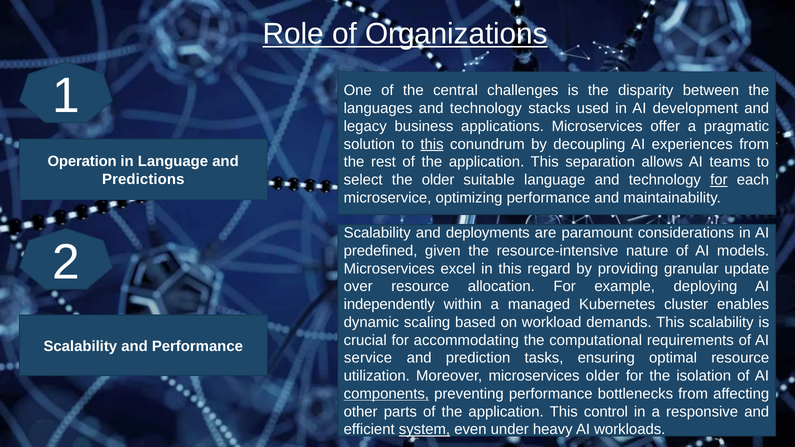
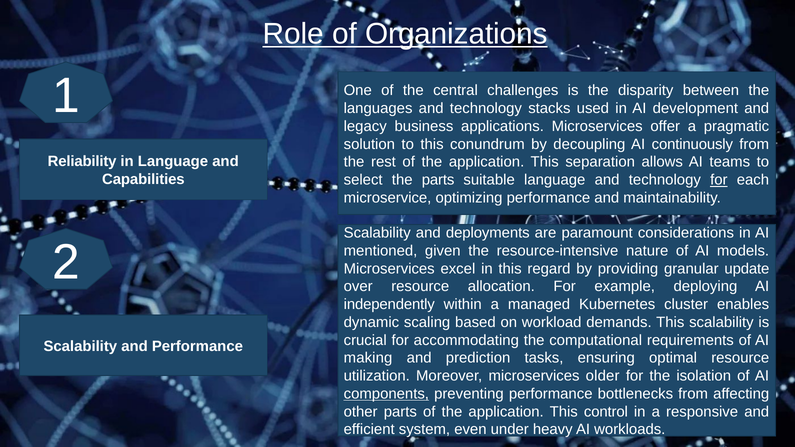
this underline: present -> none (432, 144)
experiences: experiences -> continuously (692, 144)
Operation: Operation -> Reliability (82, 162)
Predictions: Predictions -> Capabilities (143, 179)
the older: older -> parts (438, 180)
predefined: predefined -> mentioned (381, 251)
service: service -> making (368, 358)
system underline: present -> none (424, 430)
